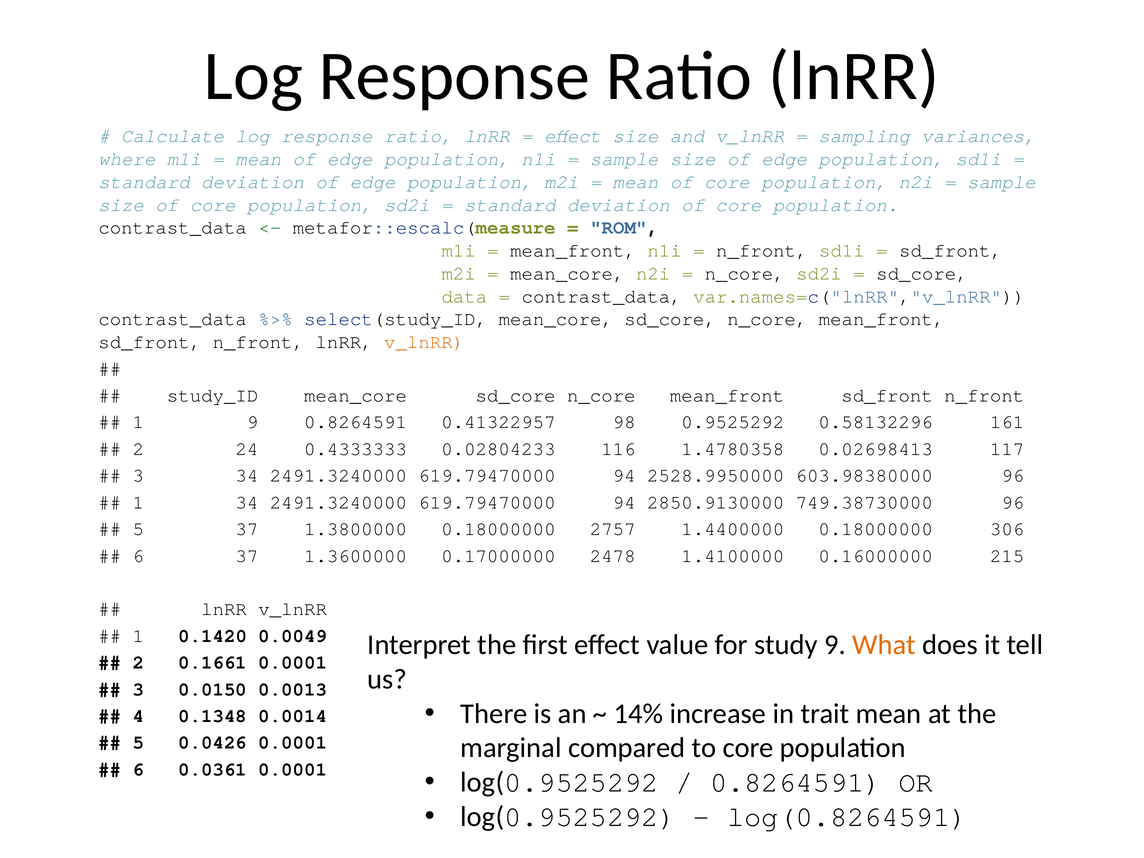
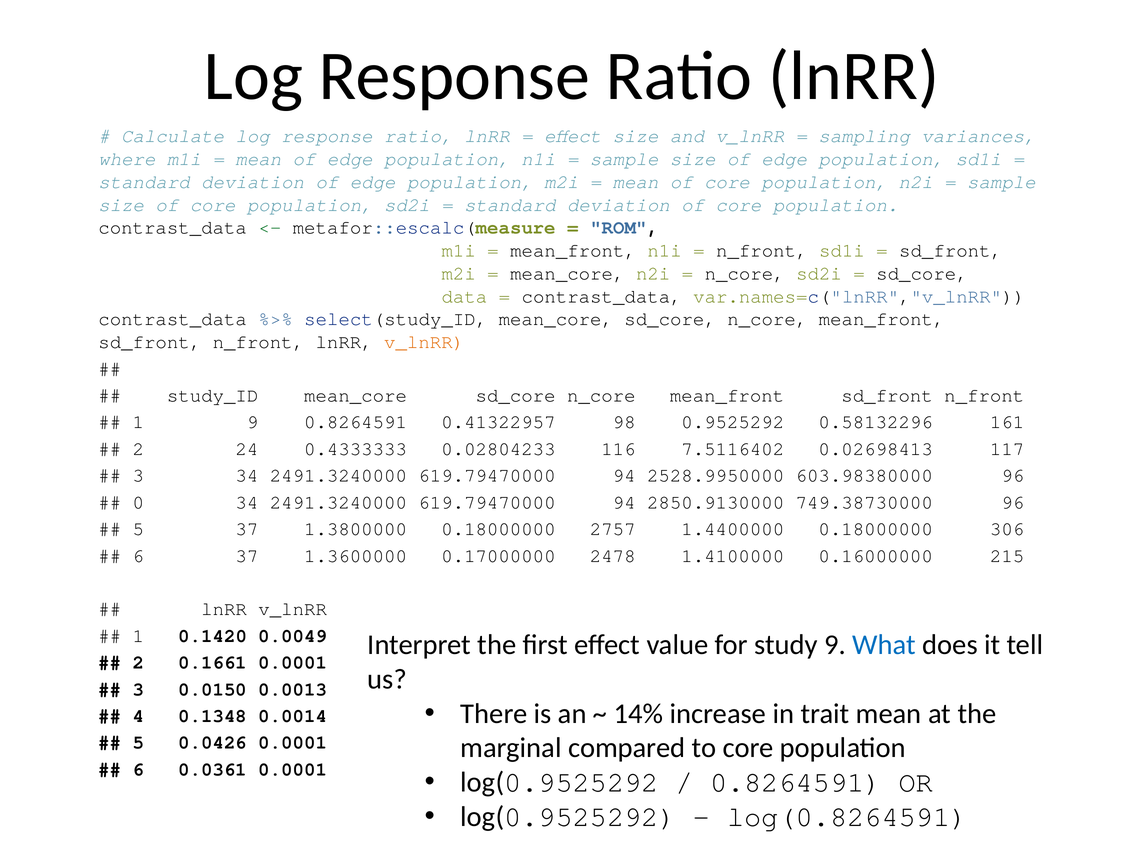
1.4780358: 1.4780358 -> 7.5116402 (733, 449)
1: 1 -> 0 (138, 502)
What colour: orange -> blue (884, 645)
